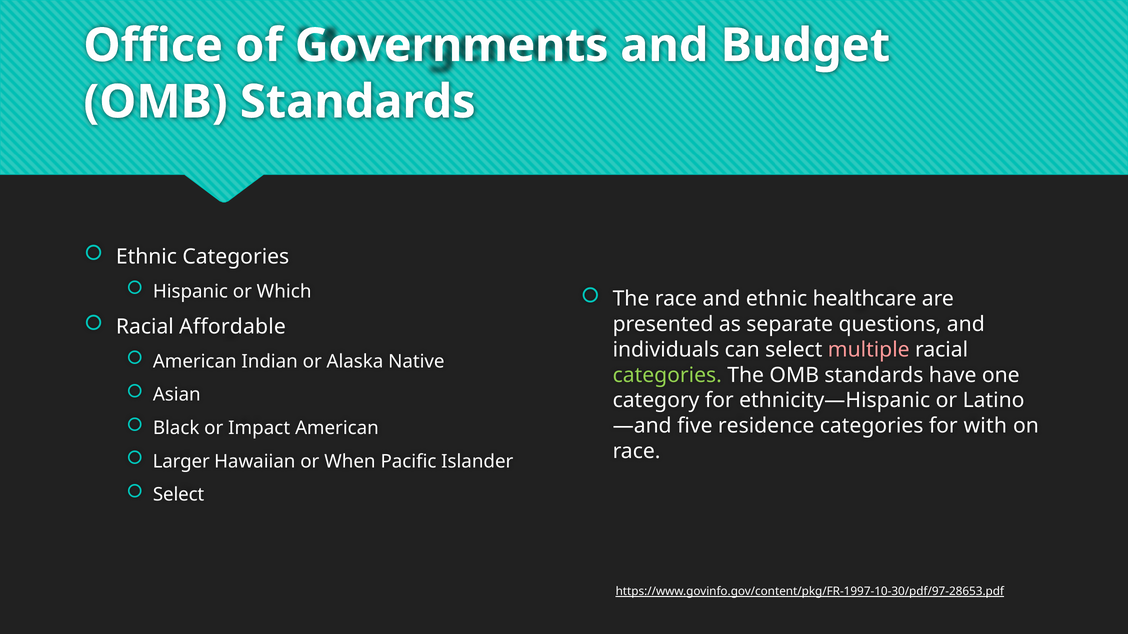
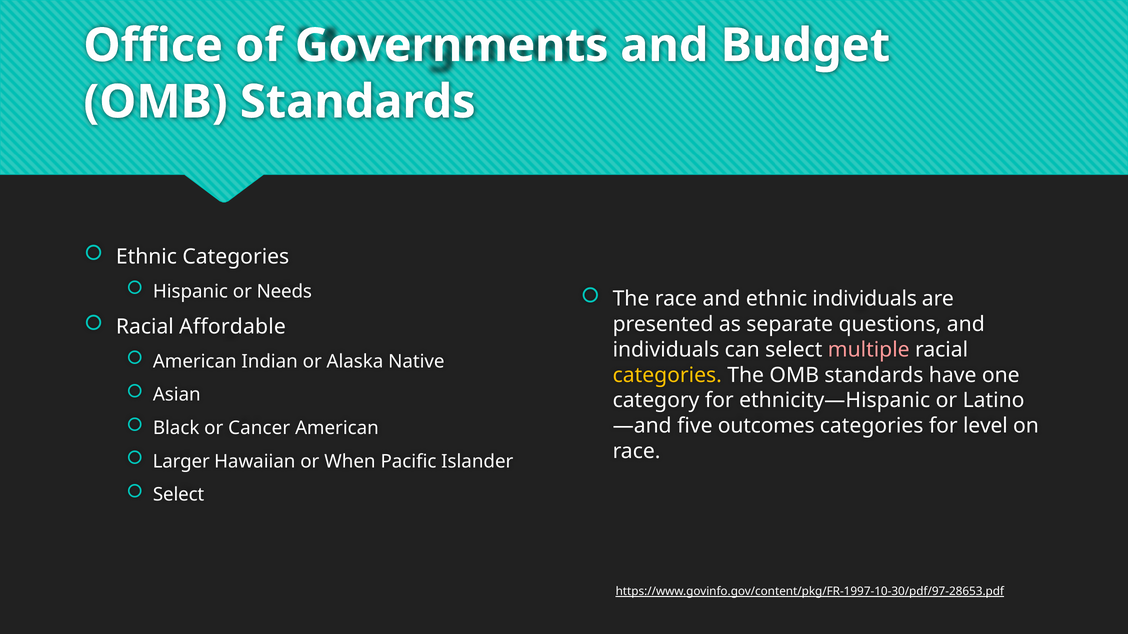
Which: Which -> Needs (284, 292)
ethnic healthcare: healthcare -> individuals (865, 299)
categories colour: light green -> yellow (667, 375)
Impact: Impact -> Cancer (259, 428)
residence: residence -> outcomes (766, 426)
with: with -> level (985, 426)
